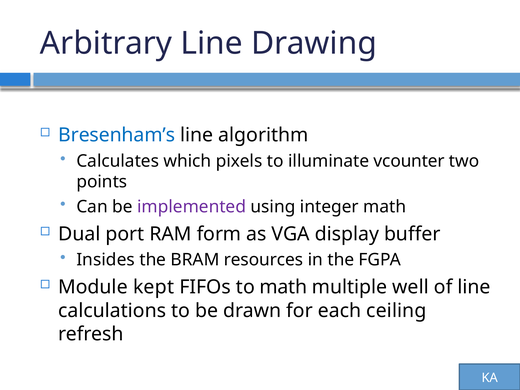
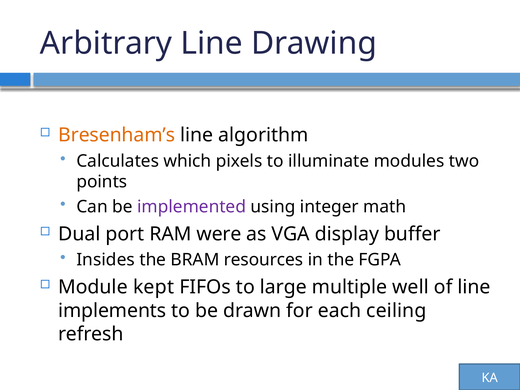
Bresenham’s colour: blue -> orange (117, 135)
vcounter: vcounter -> modules (409, 161)
form: form -> were (219, 234)
to math: math -> large (283, 287)
calculations: calculations -> implements (112, 311)
